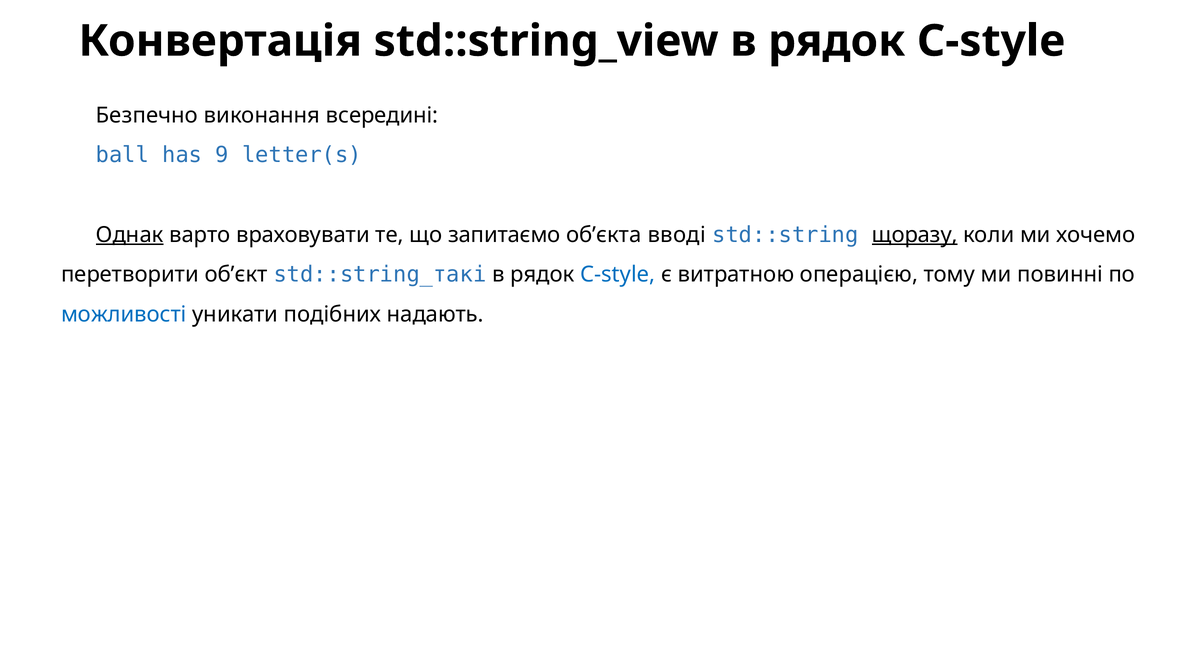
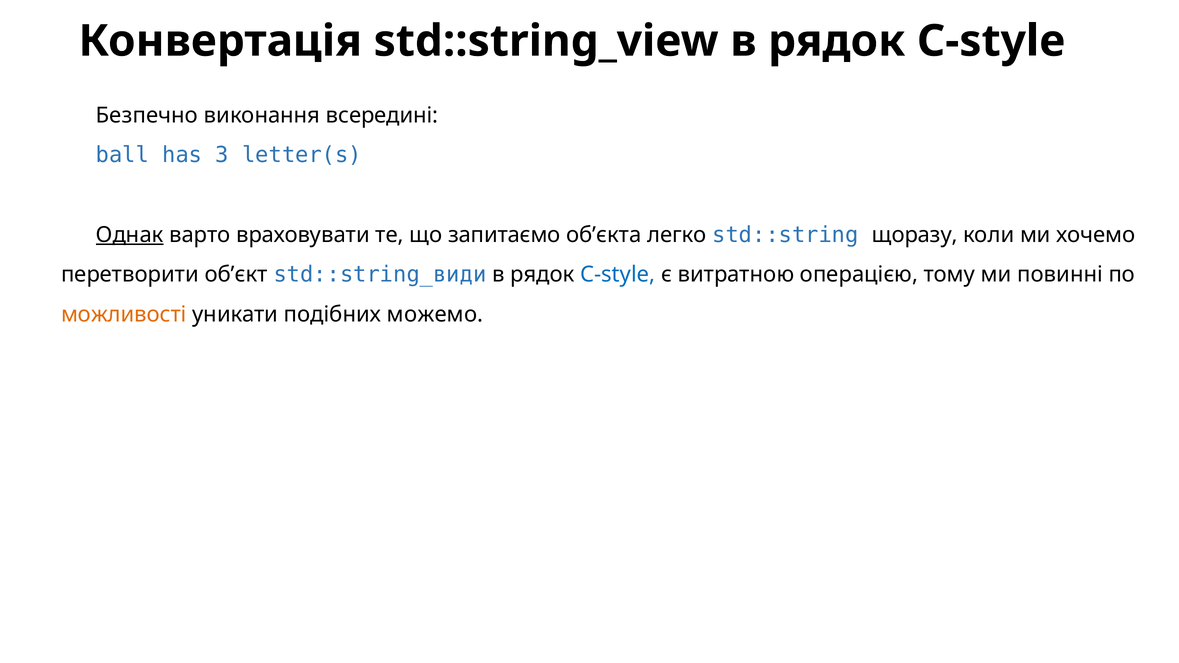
9: 9 -> 3 (222, 155)
вводі: вводі -> легко (677, 235)
щоразу underline: present -> none (915, 235)
std::string_такі: std::string_такі -> std::string_види (380, 275)
можливості colour: blue -> orange (124, 314)
надають: надають -> можемо (435, 314)
